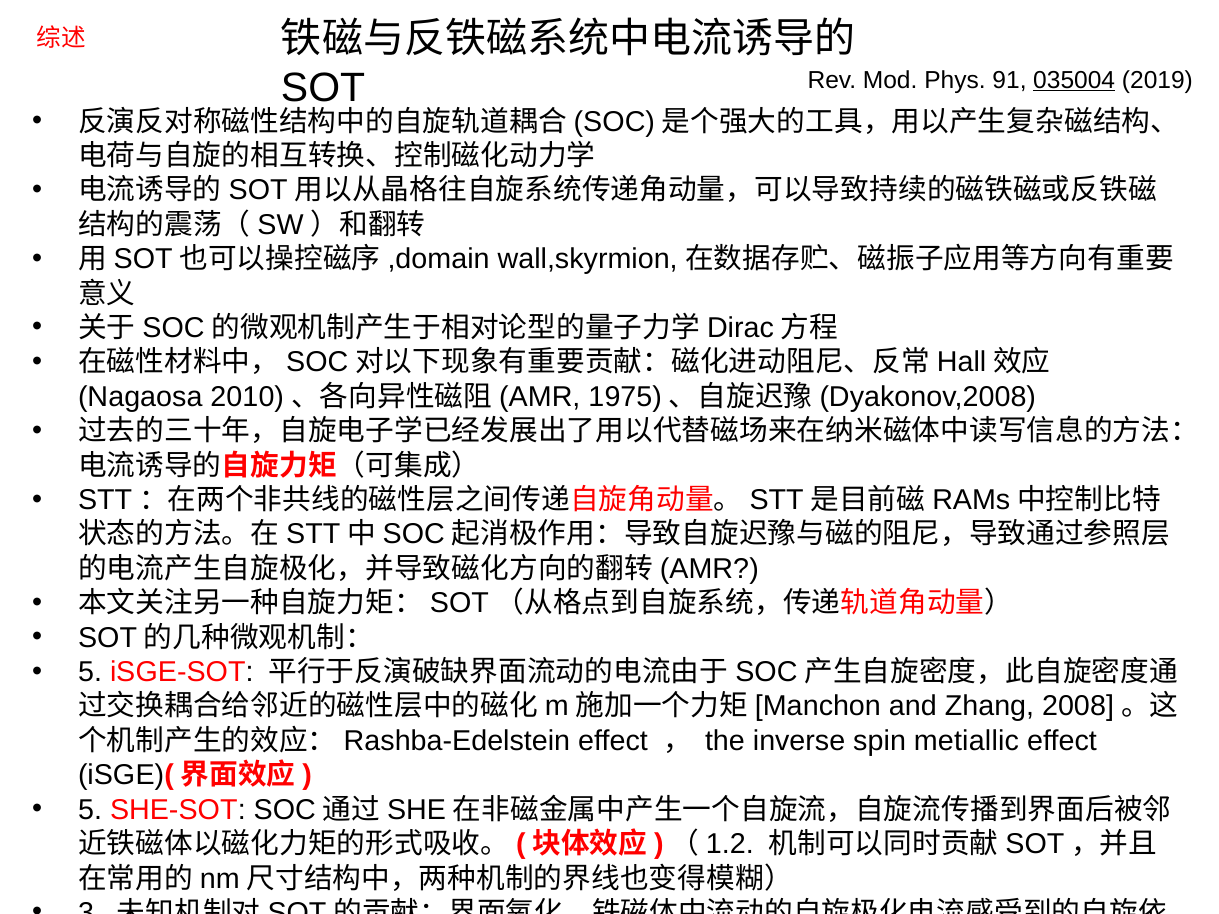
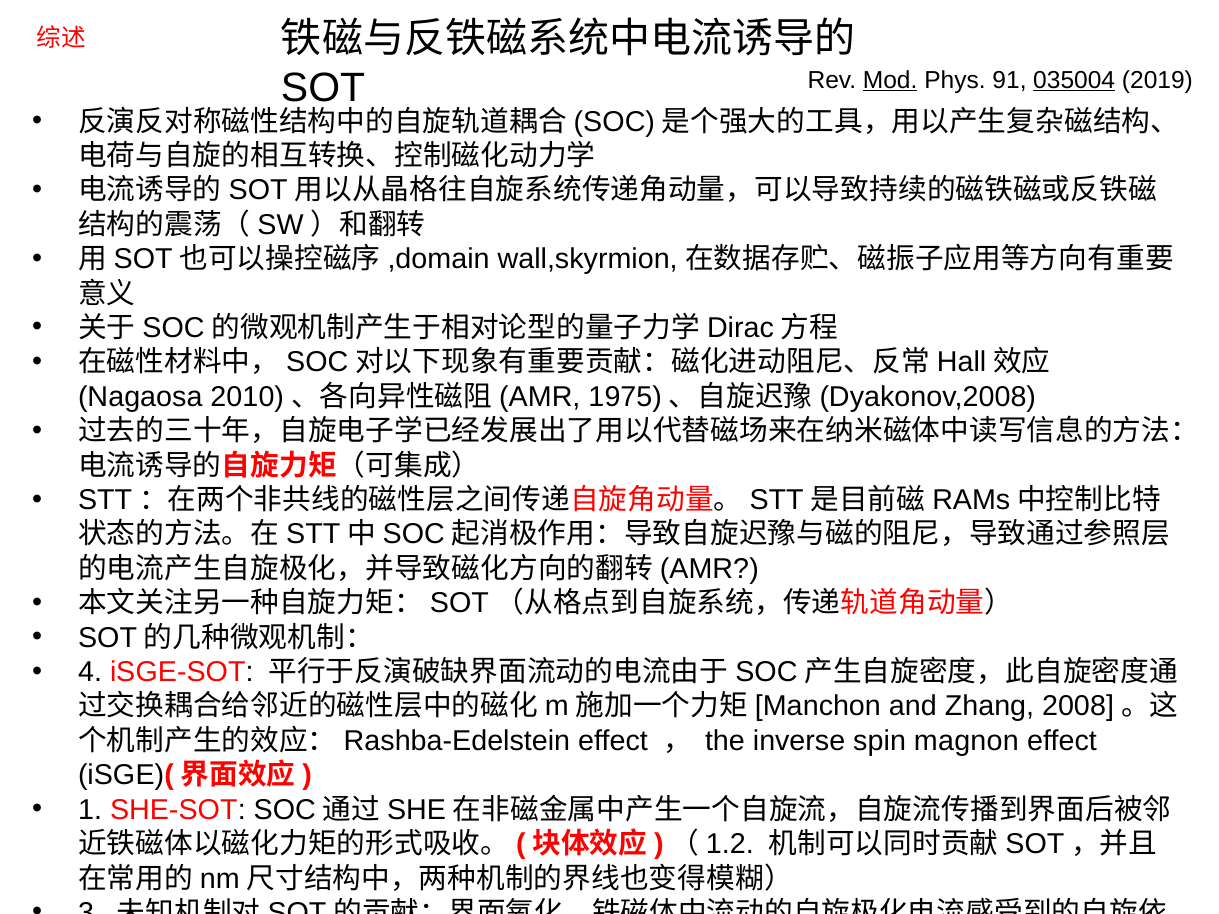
Mod underline: none -> present (890, 80)
5: 5 -> 4 (90, 672)
metiallic: metiallic -> magnon (966, 741)
5: 5 -> 1 (90, 810)
